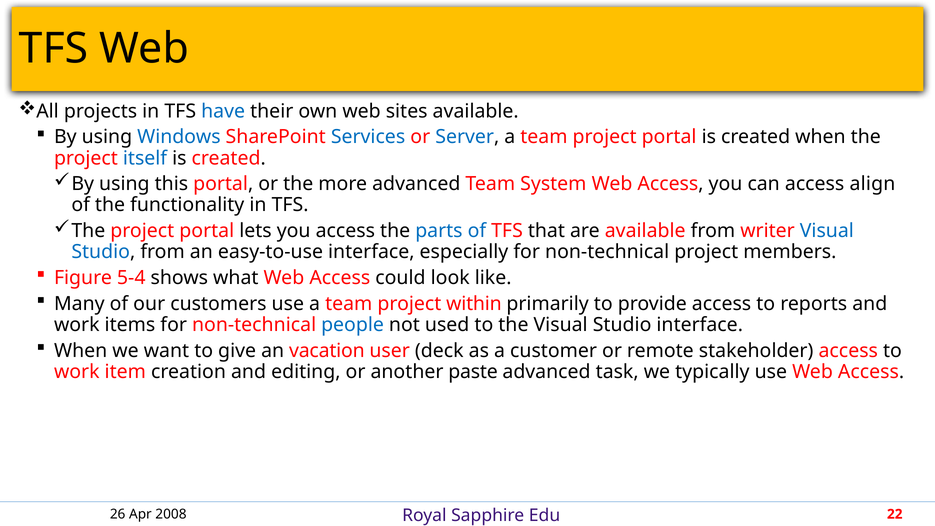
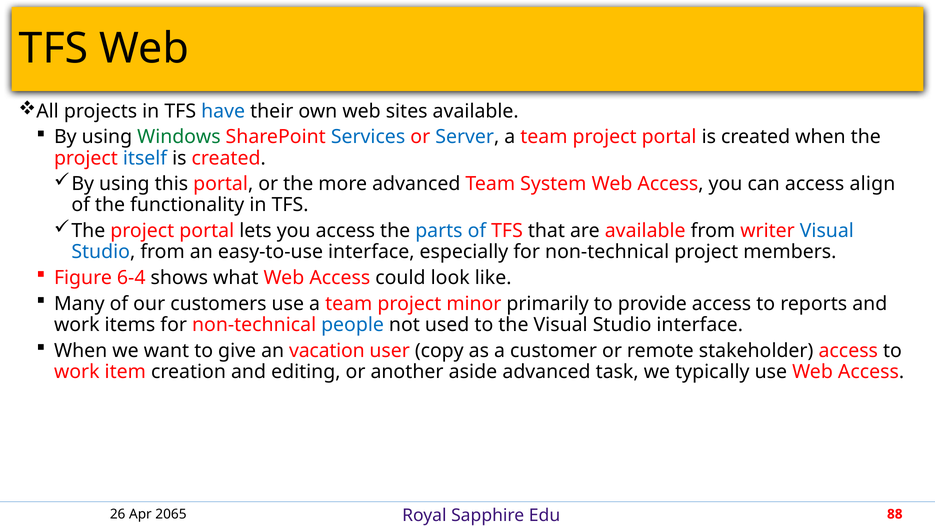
Windows colour: blue -> green (179, 137)
5-4: 5-4 -> 6-4 (131, 278)
within: within -> minor (474, 304)
deck: deck -> copy (439, 351)
paste: paste -> aside (473, 372)
2008: 2008 -> 2065 (171, 514)
22: 22 -> 88 (895, 514)
